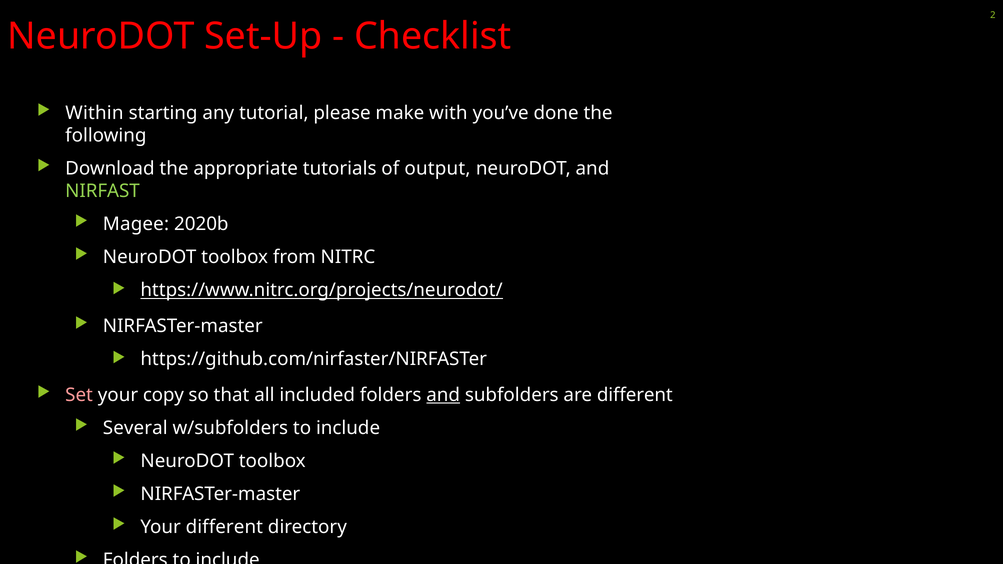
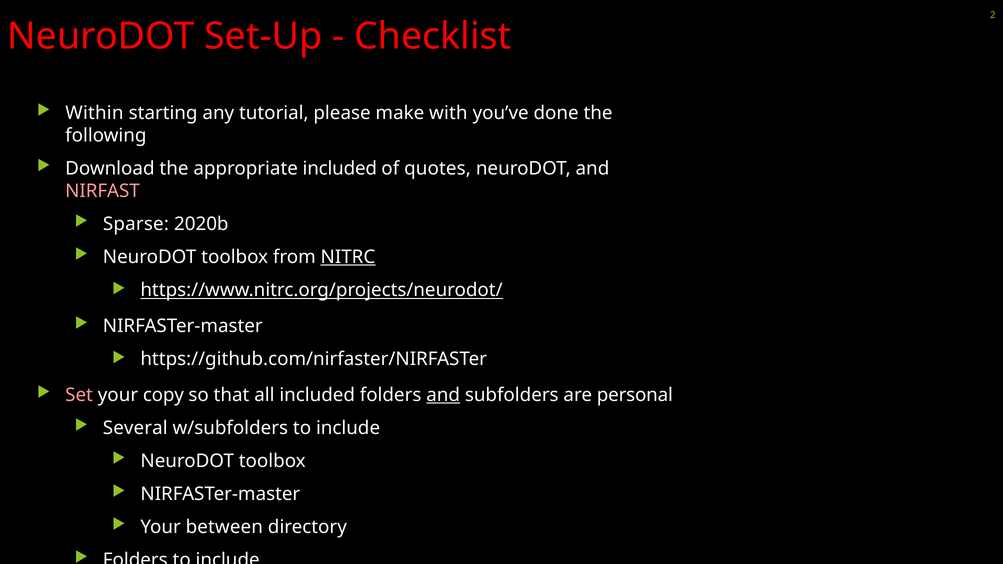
appropriate tutorials: tutorials -> included (340, 168)
of output: output -> quotes (437, 168)
NIRFAST colour: light green -> pink (103, 191)
Magee: Magee -> Sparse (136, 224)
NITRC underline: none -> present (348, 257)
are different: different -> personal (635, 395)
Your different: different -> between (224, 527)
